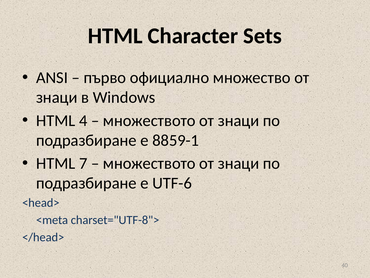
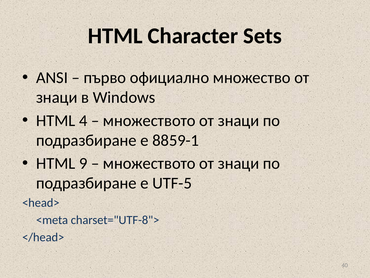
7: 7 -> 9 (83, 163)
UTF-6: UTF-6 -> UTF-5 (172, 183)
